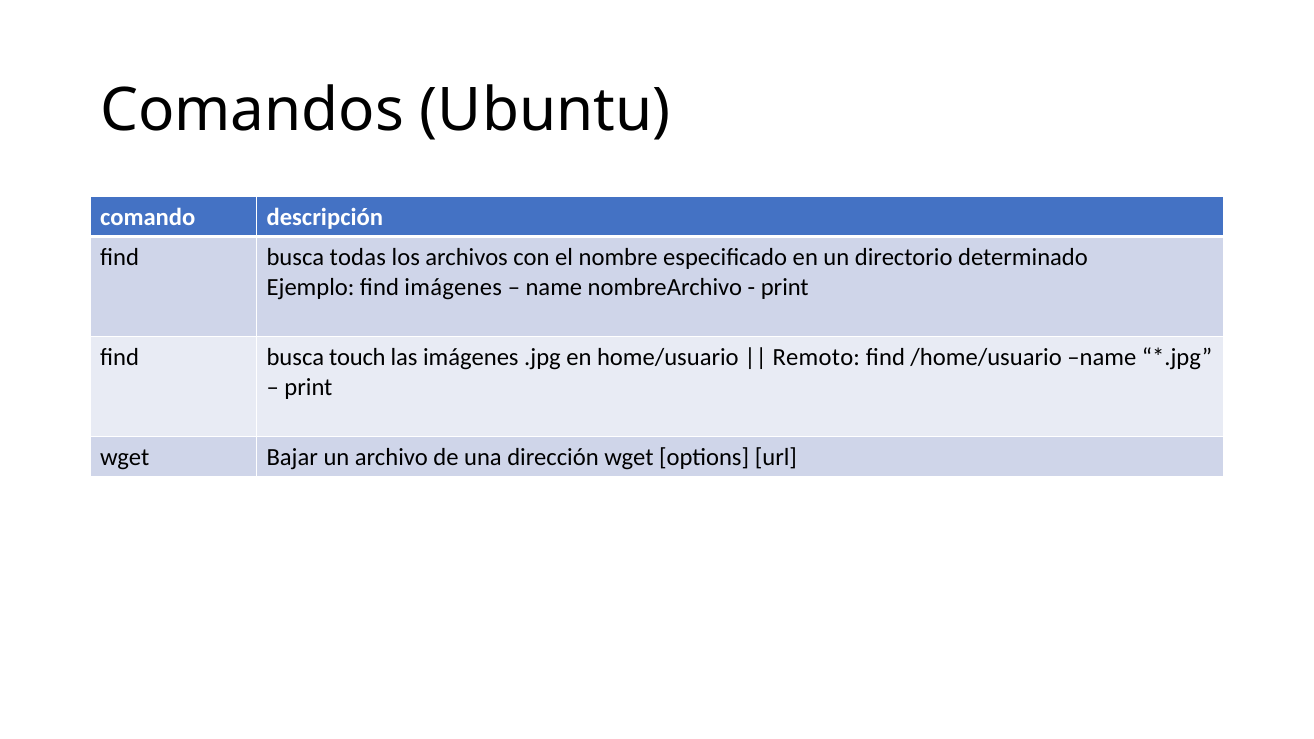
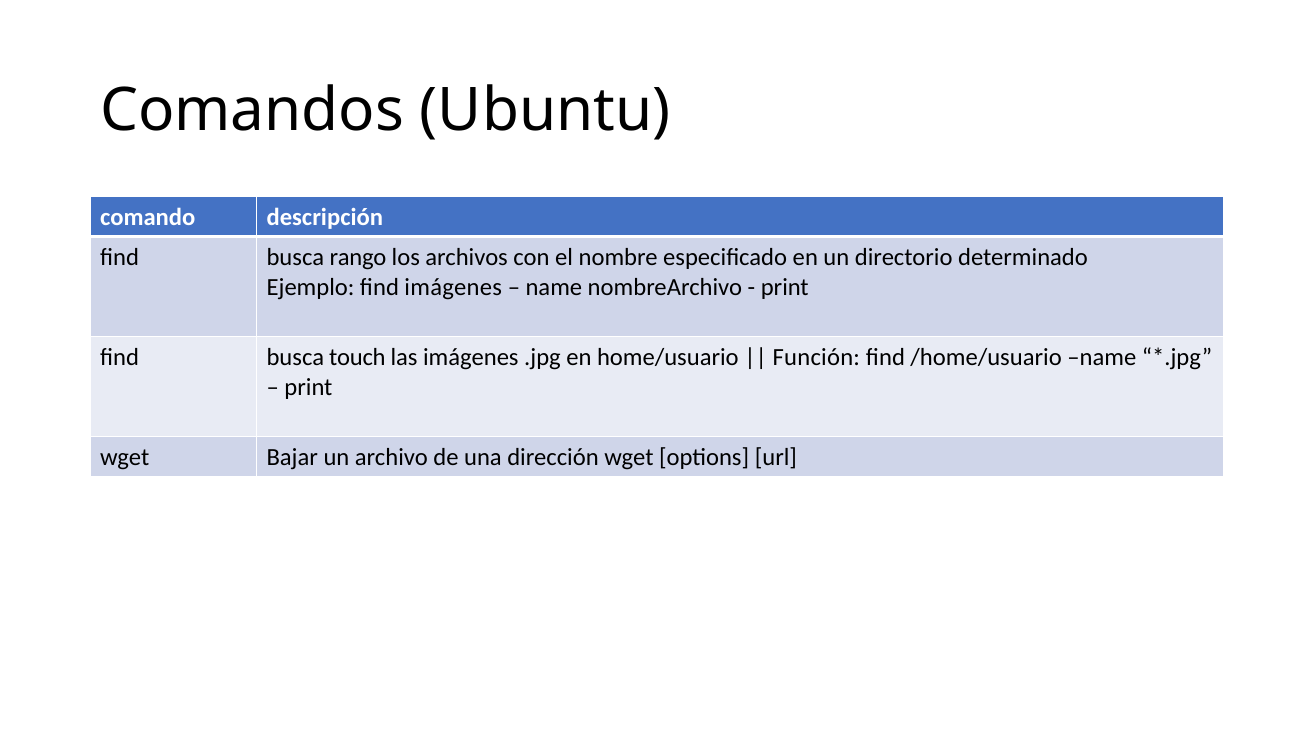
todas: todas -> rango (358, 257)
Remoto: Remoto -> Función (816, 357)
